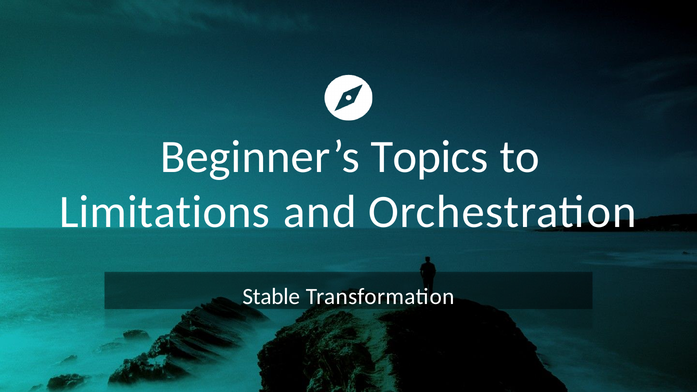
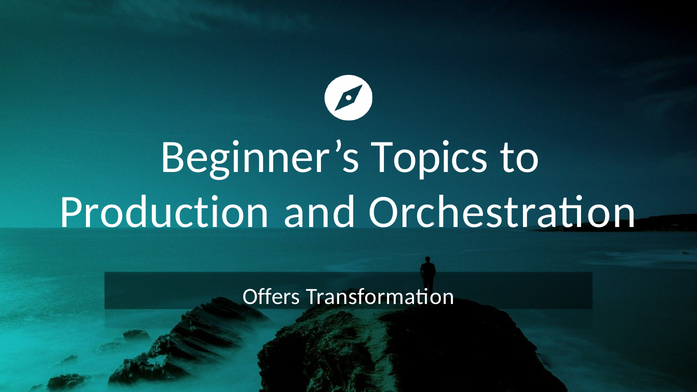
Limitations: Limitations -> Production (165, 212)
Stable: Stable -> Offers (271, 297)
